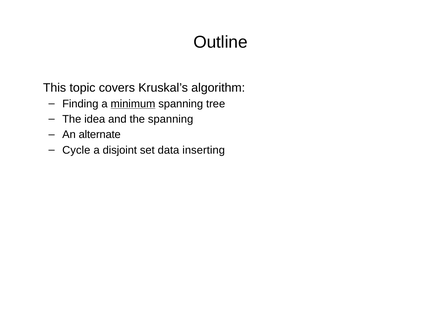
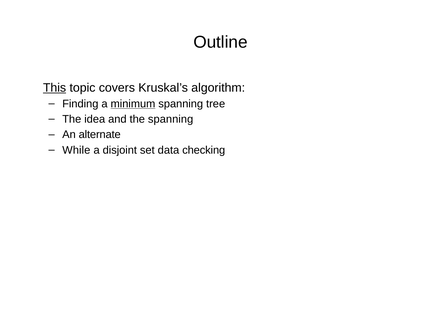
This underline: none -> present (55, 88)
Cycle: Cycle -> While (76, 150)
inserting: inserting -> checking (204, 150)
